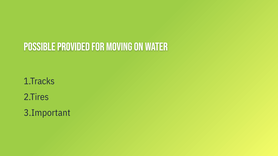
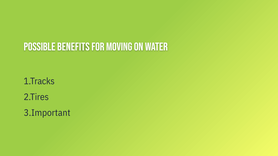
PROVIDED: PROVIDED -> BENEFITS (73, 47)
